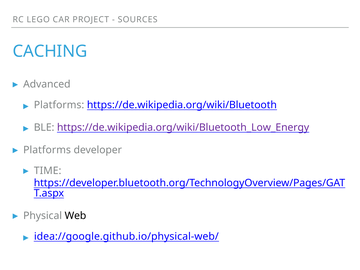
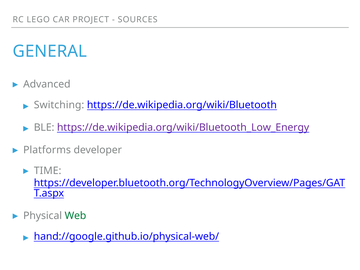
CACHING: CACHING -> GENERAL (50, 51)
Platforms: Platforms -> Switching (59, 105)
Web colour: black -> green (75, 216)
idea://google.github.io/physical-web/: idea://google.github.io/physical-web/ -> hand://google.github.io/physical-web/ (126, 237)
